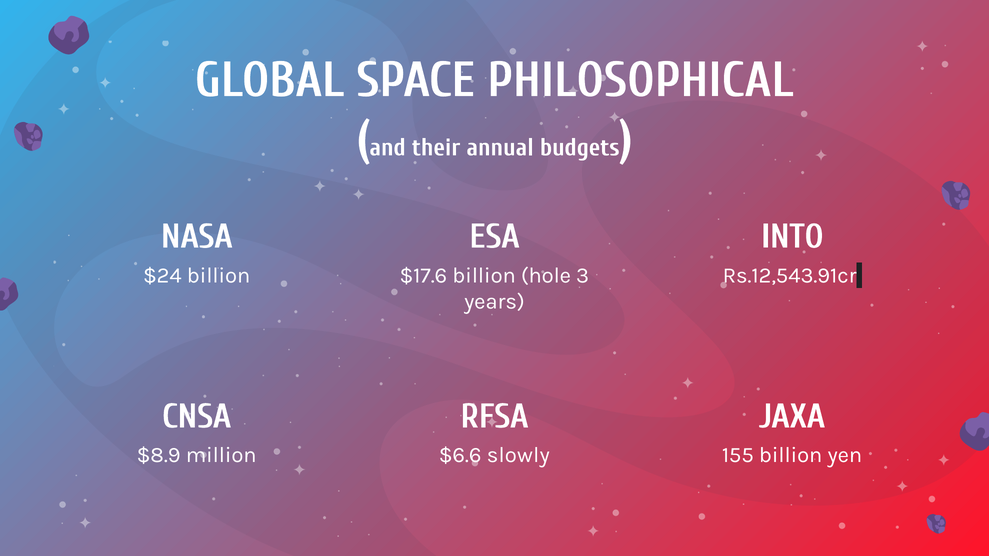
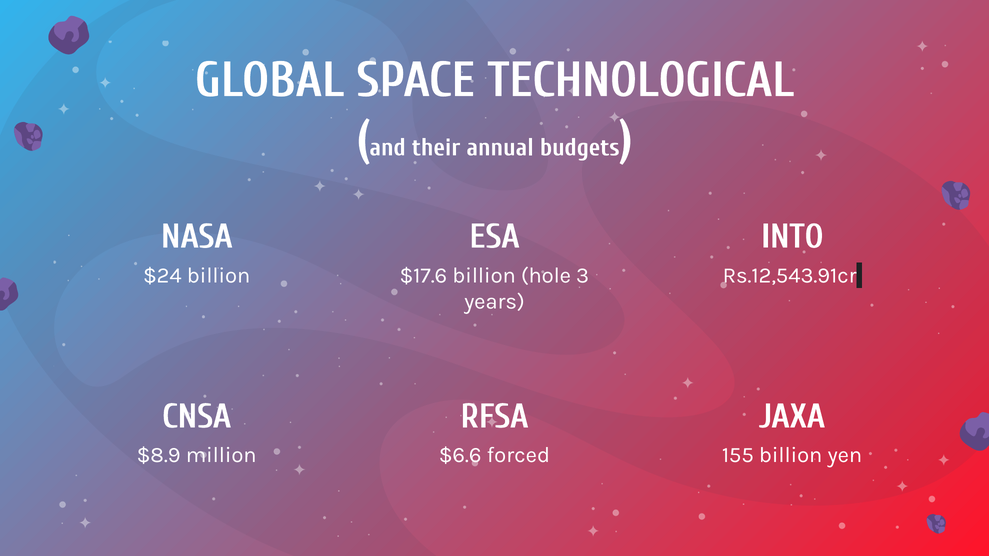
PHILOSOPHICAL: PHILOSOPHICAL -> TECHNOLOGICAL (641, 80)
slowly: slowly -> forced (518, 455)
